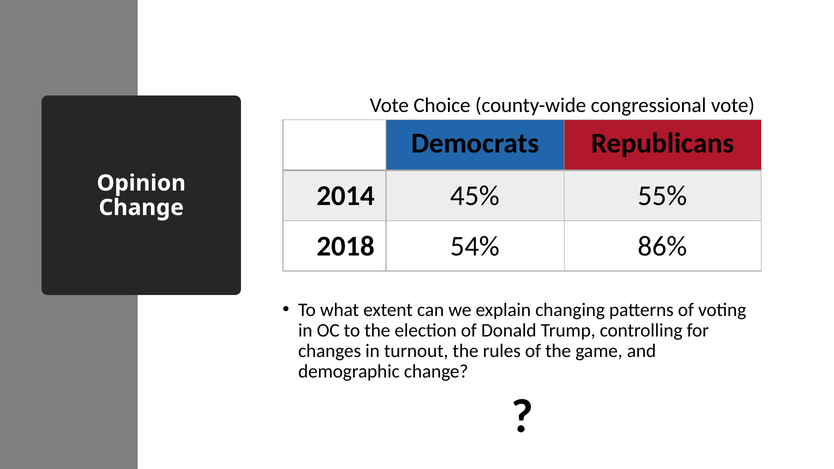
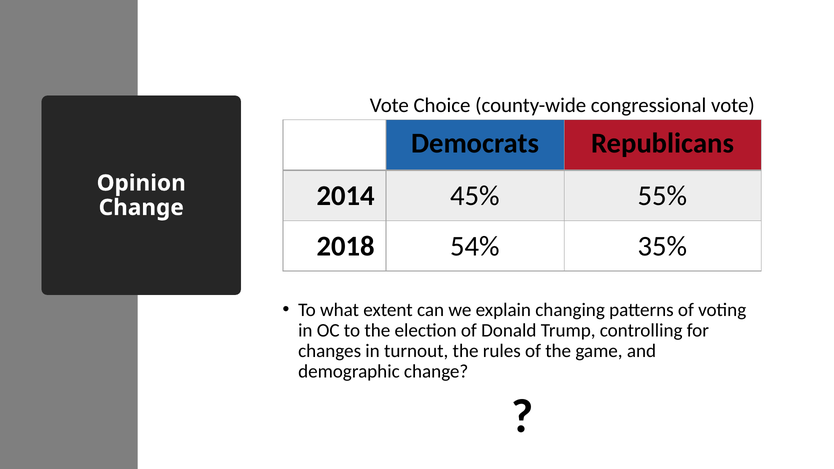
86%: 86% -> 35% (663, 246)
